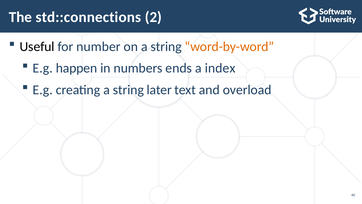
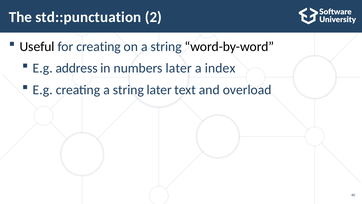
std::connections: std::connections -> std::punctuation (88, 17)
for number: number -> creating (99, 46)
word-by-word colour: orange -> black (229, 46)
happen: happen -> address (77, 68)
numbers ends: ends -> later (179, 68)
